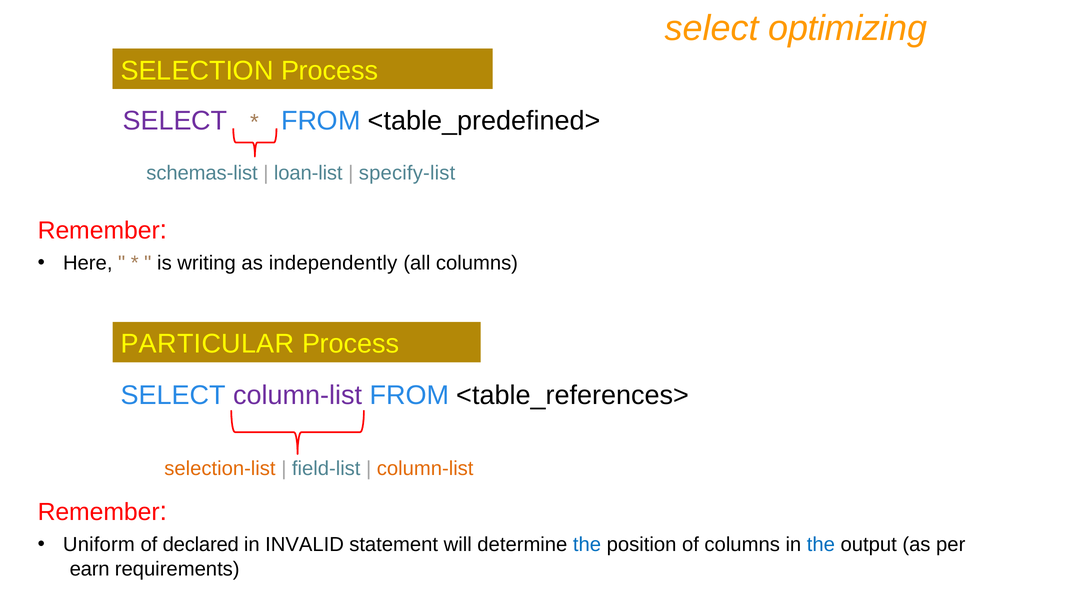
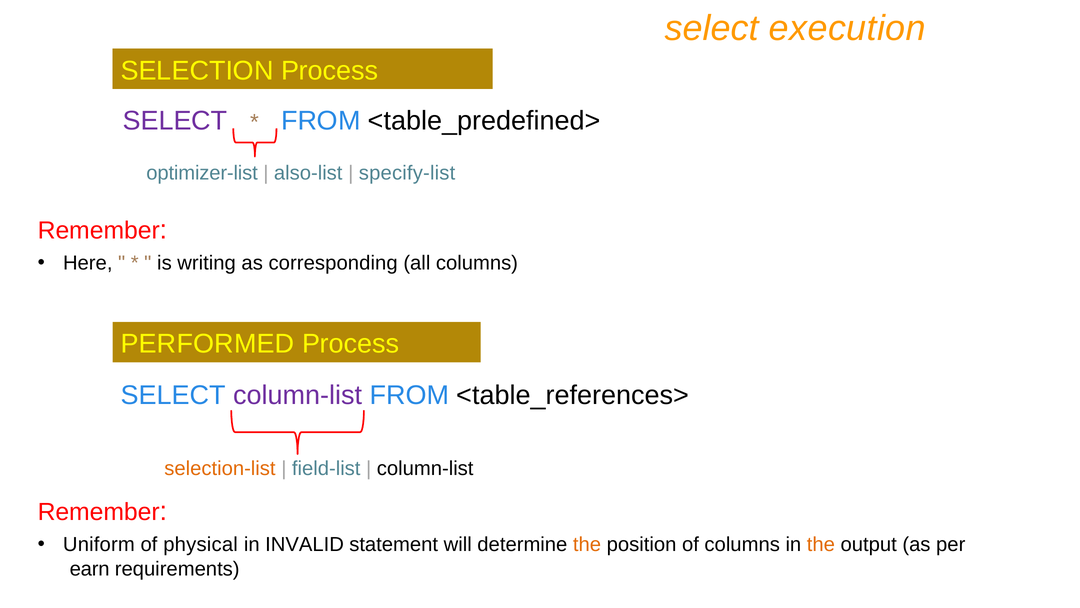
optimizing: optimizing -> execution (847, 28)
schemas-list: schemas-list -> optimizer-list (202, 173)
loan-list: loan-list -> also-list (308, 173)
independently: independently -> corresponding (333, 263)
PARTICULAR: PARTICULAR -> PERFORMED (207, 344)
column-list colour: orange -> black (425, 468)
declared: declared -> physical (201, 544)
the colour: blue -> orange (587, 544)
the colour: blue -> orange (821, 544)
